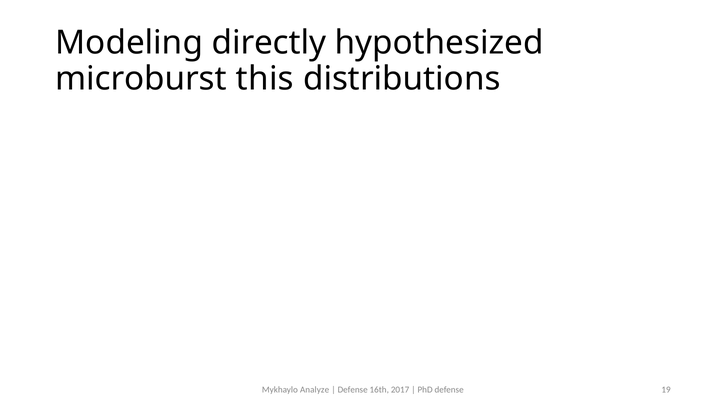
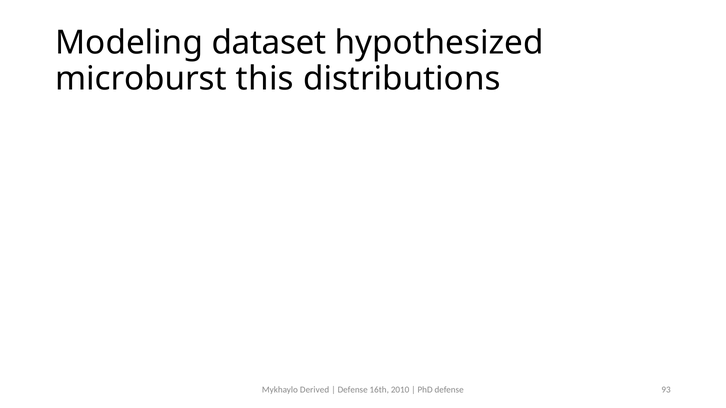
directly: directly -> dataset (269, 43)
Analyze: Analyze -> Derived (315, 390)
2017: 2017 -> 2010 (400, 390)
19: 19 -> 93 (666, 390)
